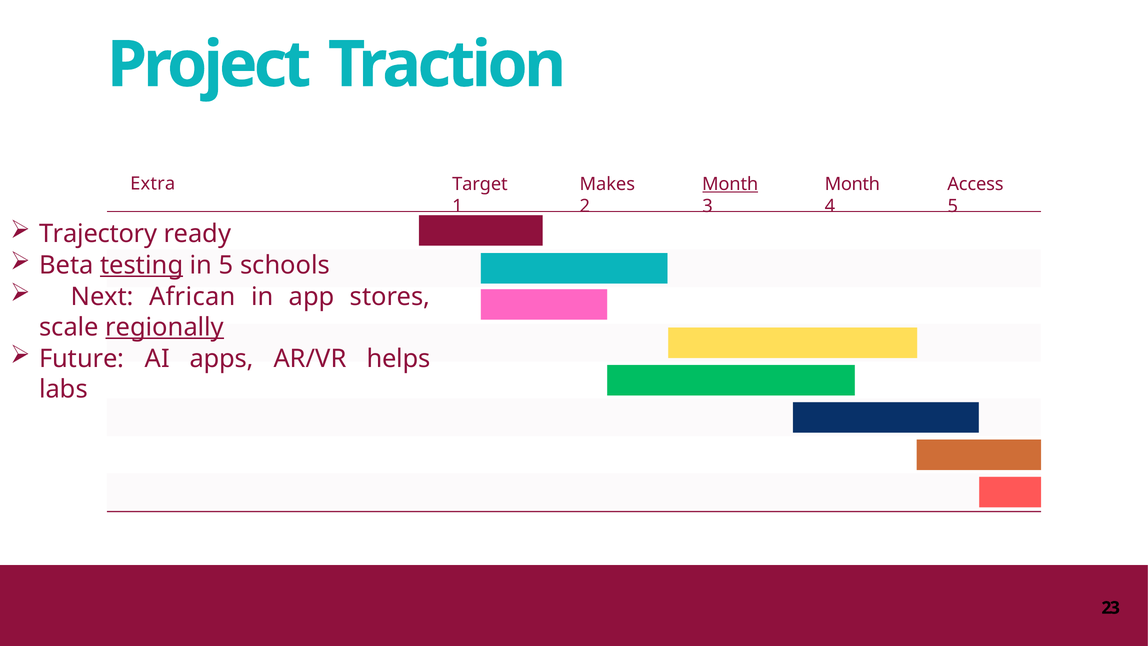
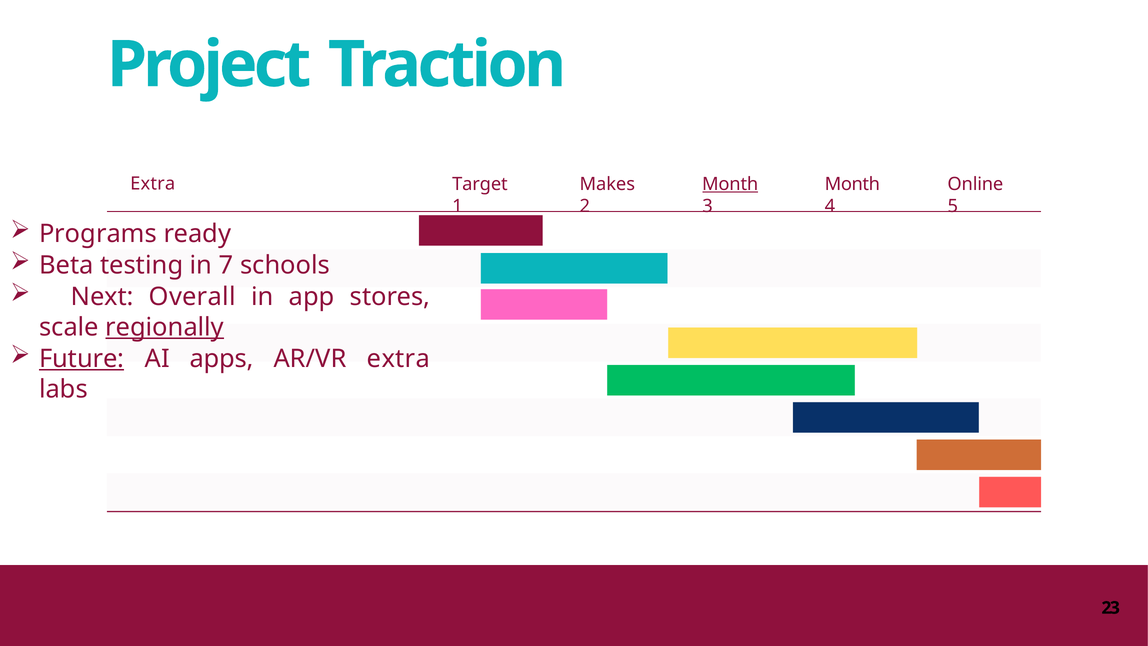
Access: Access -> Online (975, 184)
Trajectory: Trajectory -> Programs (98, 234)
testing underline: present -> none (142, 265)
in 5: 5 -> 7 (226, 265)
African: African -> Overall (192, 297)
Future underline: none -> present (82, 359)
AR/VR helps: helps -> extra (398, 359)
